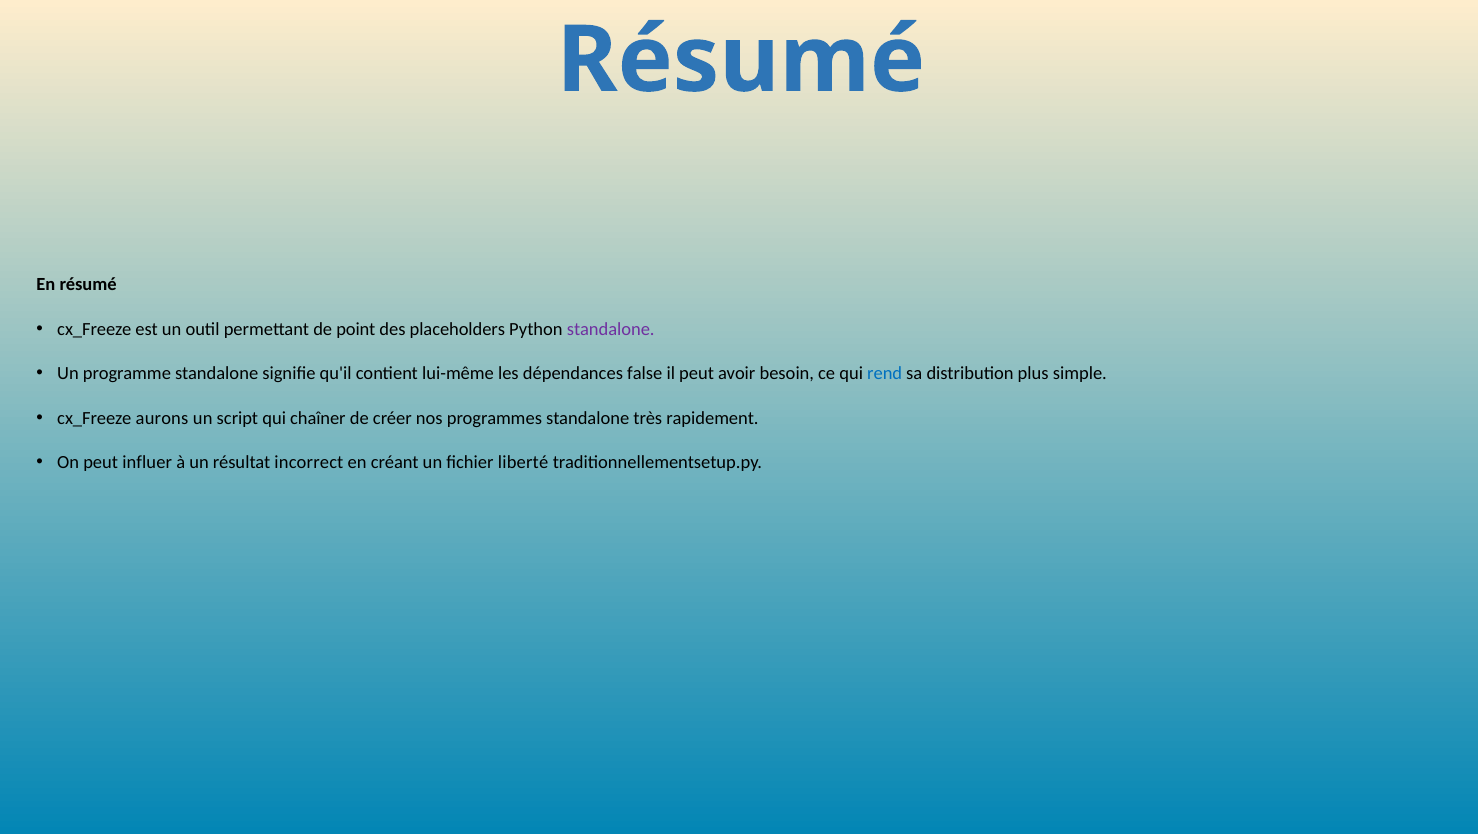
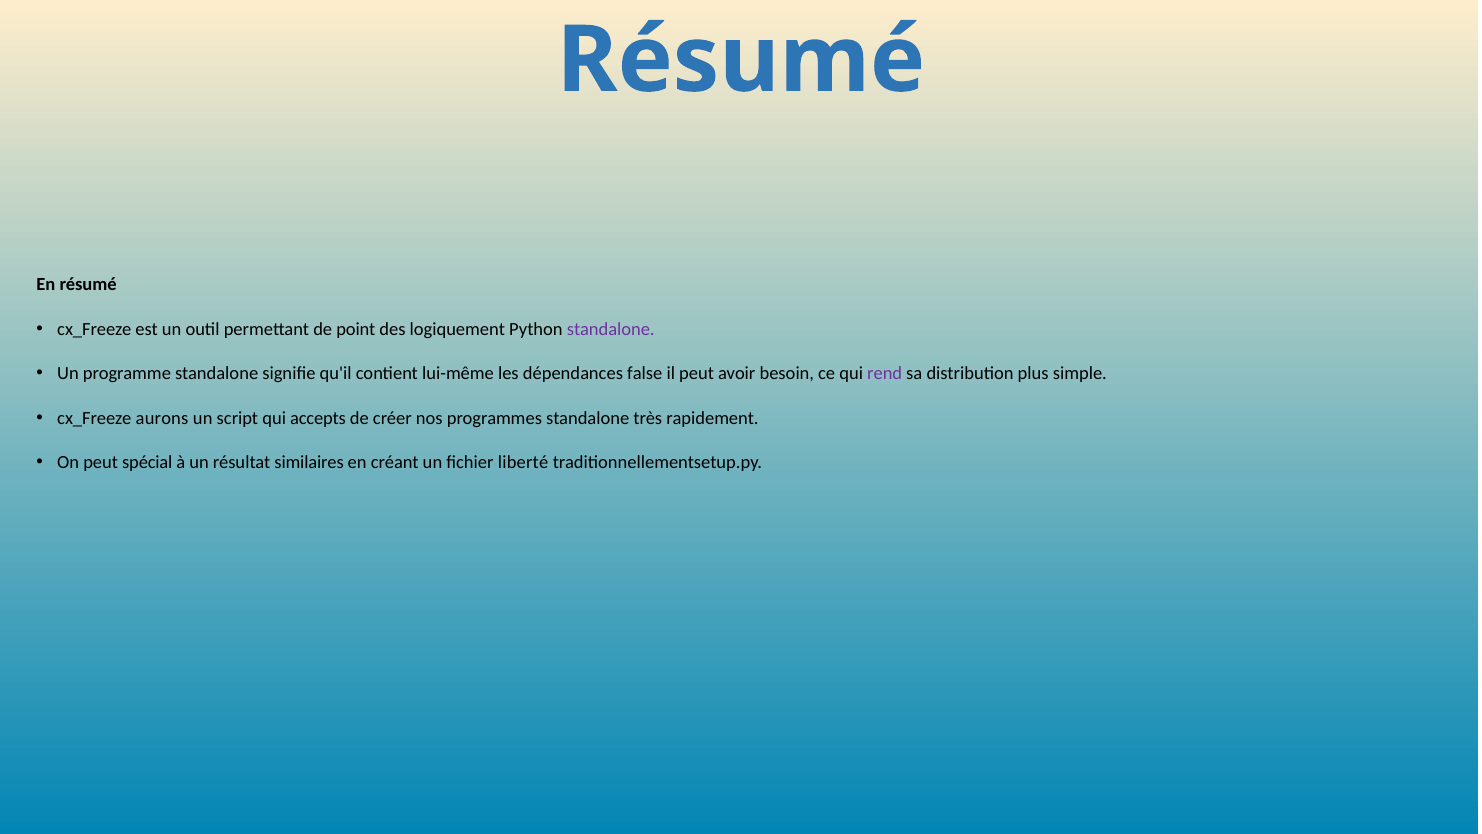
placeholders: placeholders -> logiquement (457, 329)
rend colour: blue -> purple (885, 373)
chaîner: chaîner -> accepts (318, 418)
influer: influer -> spécial (147, 462)
incorrect: incorrect -> similaires (309, 462)
